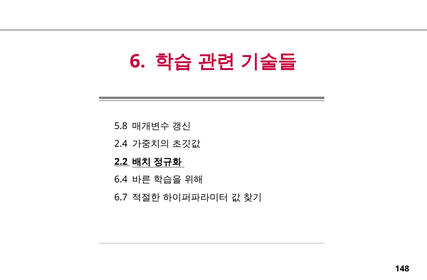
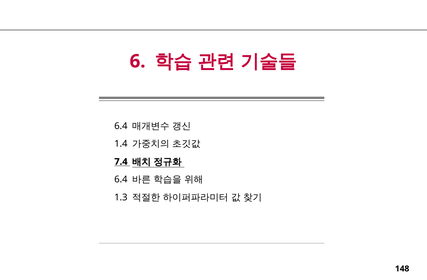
5.8: 5.8 -> 6.4 (121, 126)
2.4: 2.4 -> 1.4 (121, 144)
2.2: 2.2 -> 7.4 (121, 162)
6.7: 6.7 -> 1.3 (121, 198)
